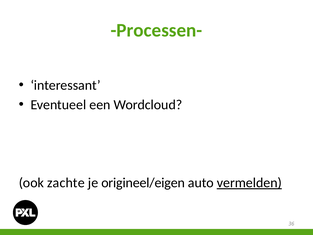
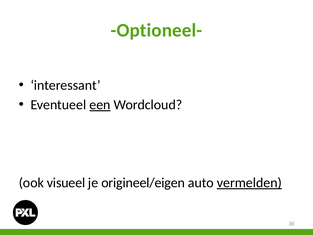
Processen-: Processen- -> Optioneel- (156, 30)
een underline: none -> present (100, 105)
zachte: zachte -> visueel (66, 183)
